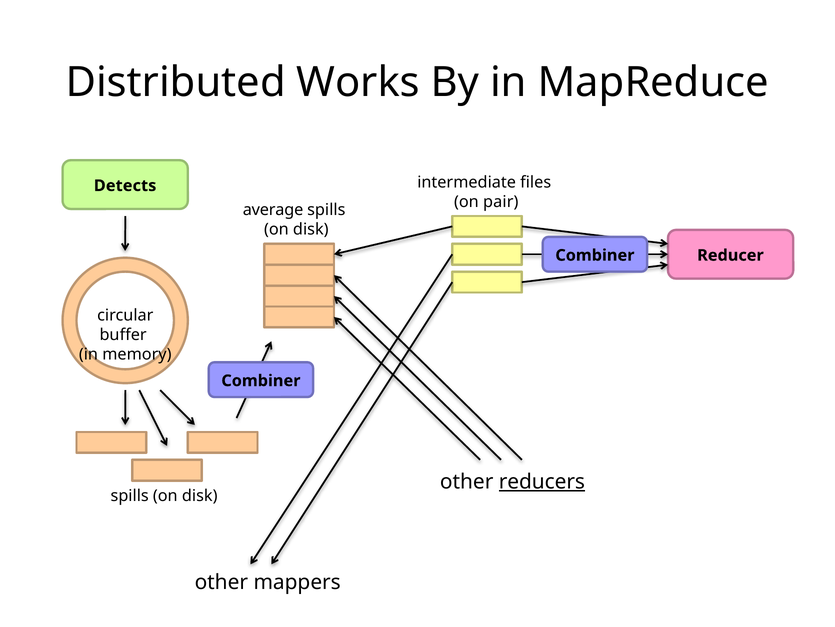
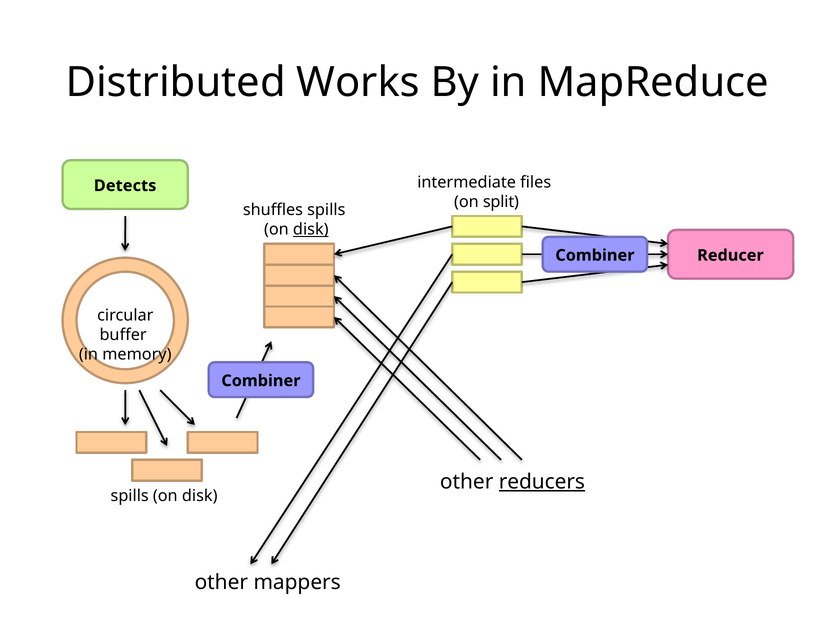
pair: pair -> split (501, 201)
average: average -> shuffles (273, 210)
disk underline: none -> present (311, 229)
